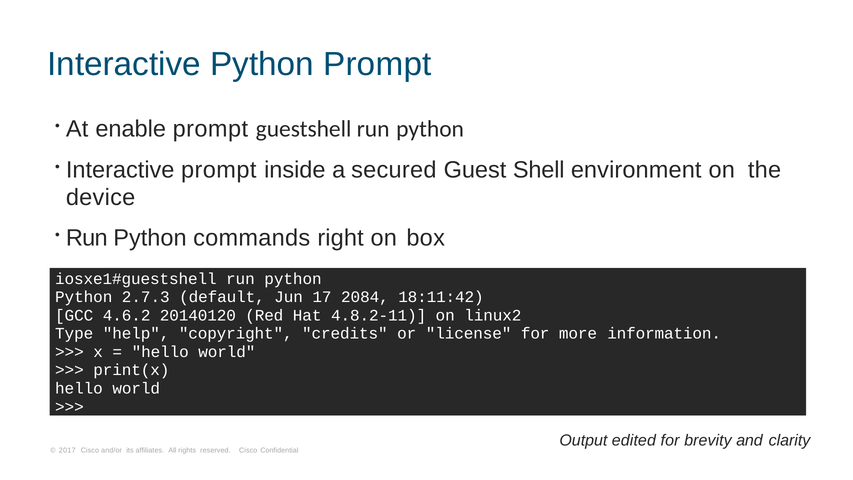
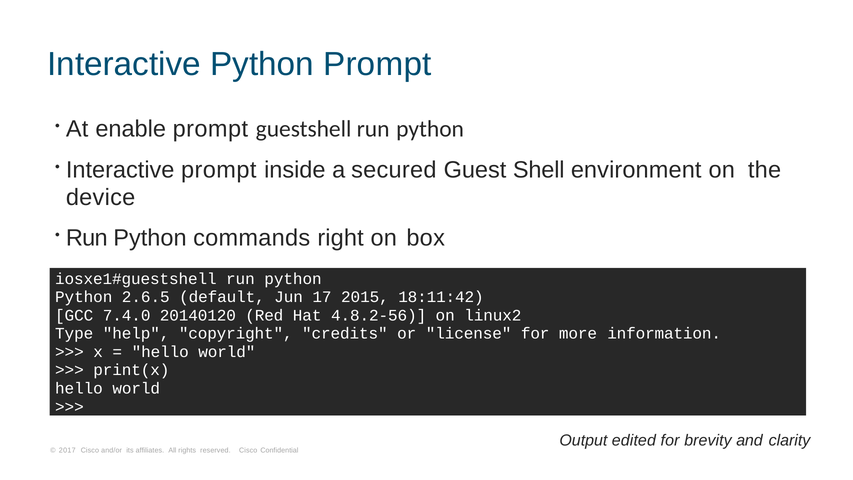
2.7.3: 2.7.3 -> 2.6.5 (146, 297)
2084: 2084 -> 2015 (365, 297)
4.6.2: 4.6.2 -> 7.4.0 (127, 315)
4.8.2-11: 4.8.2-11 -> 4.8.2-56 (379, 315)
